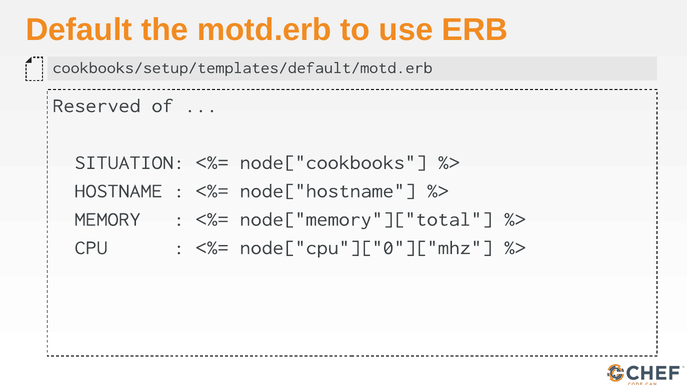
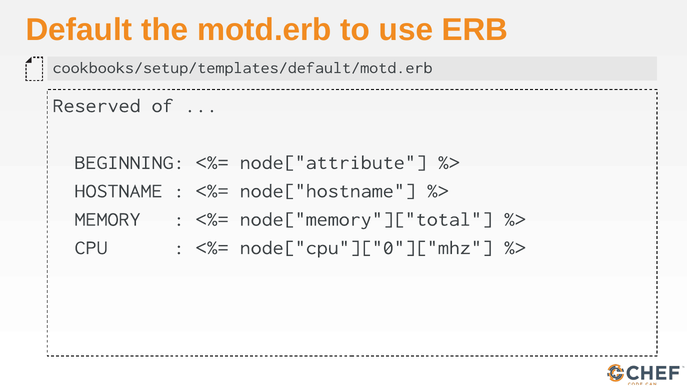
SITUATION: SITUATION -> BEGINNING (130, 162)
node["cookbooks: node["cookbooks -> node["attribute (333, 162)
